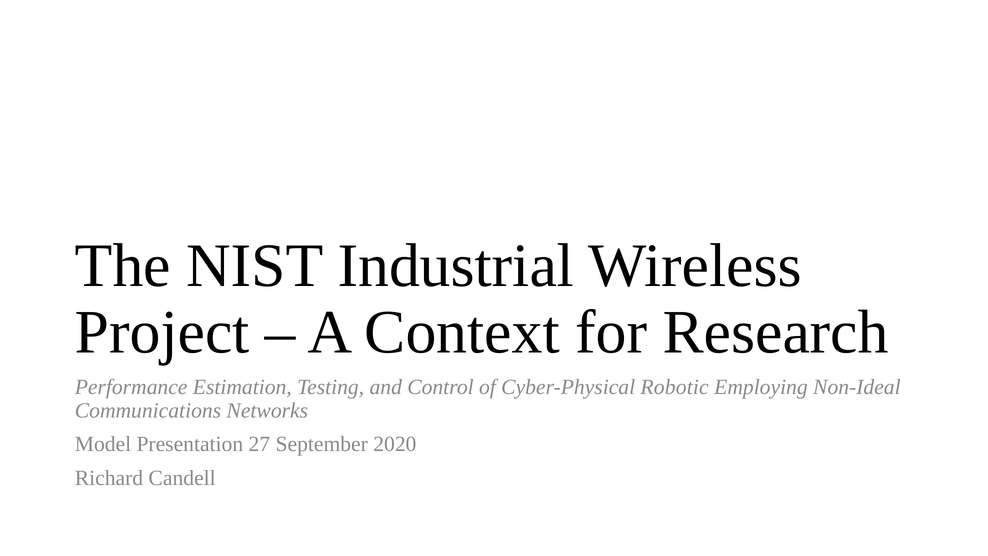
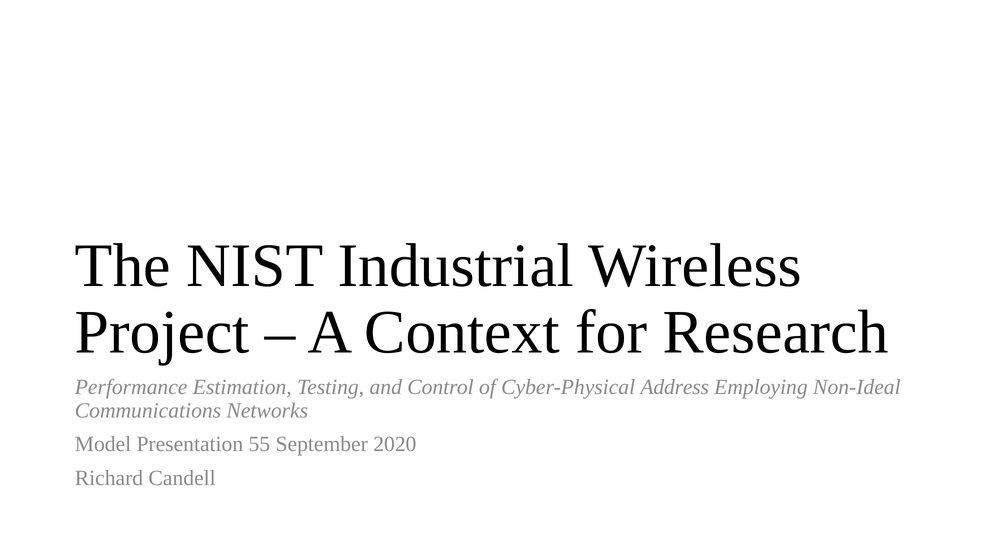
Robotic: Robotic -> Address (675, 387)
27: 27 -> 55 (259, 444)
